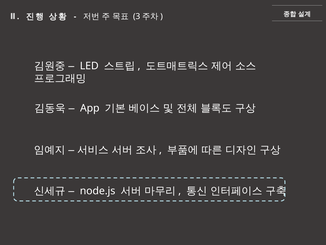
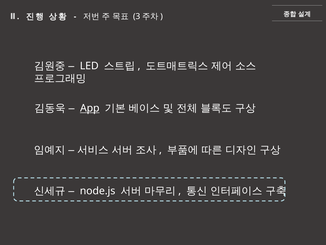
App underline: none -> present (90, 108)
